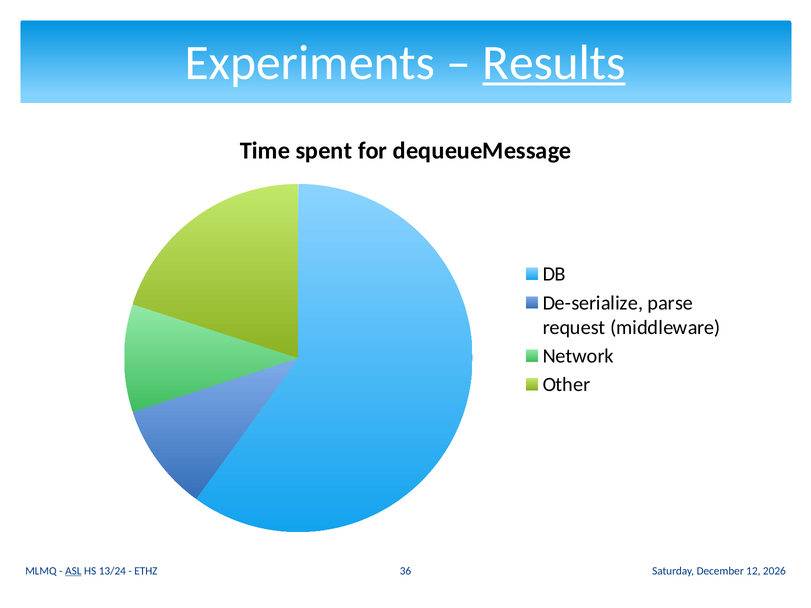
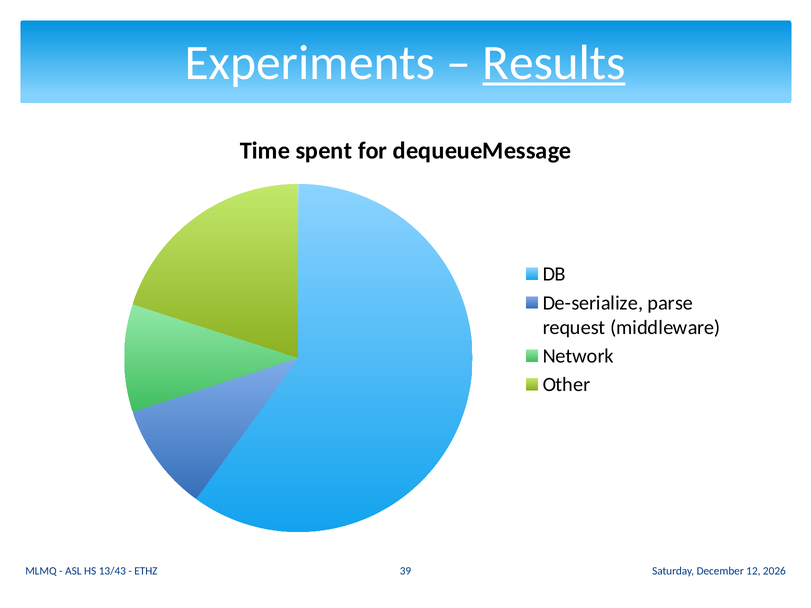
ASL underline: present -> none (73, 571)
13/24: 13/24 -> 13/43 (112, 571)
36: 36 -> 39 (405, 571)
